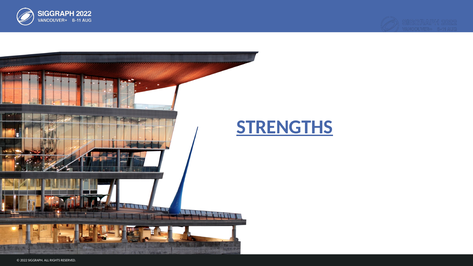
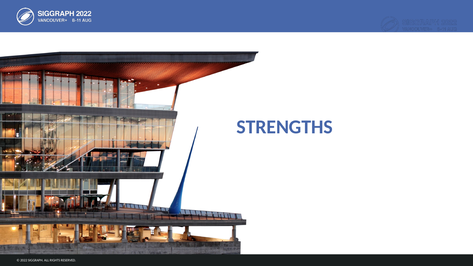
STRENGTHS underline: present -> none (285, 127)
